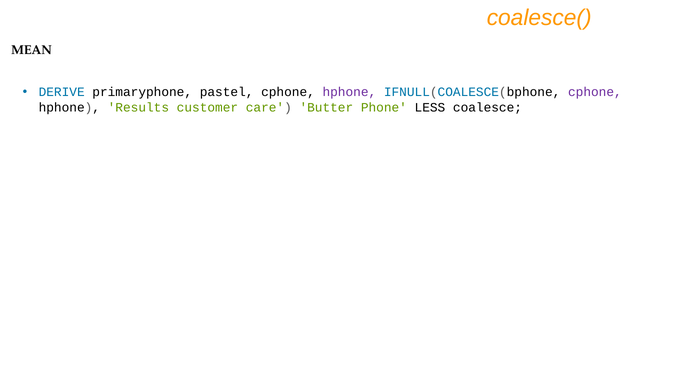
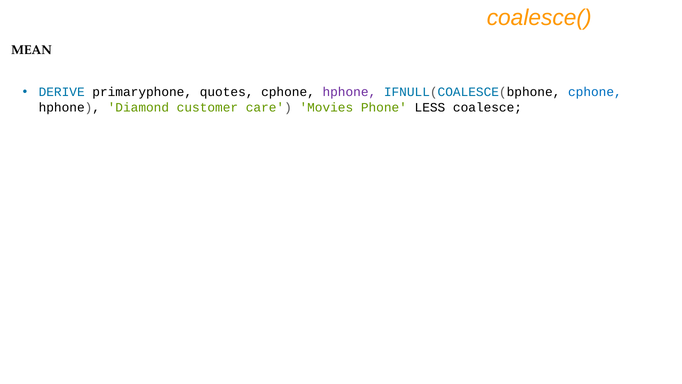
pastel: pastel -> quotes (227, 92)
cphone colour: purple -> blue (595, 92)
Results: Results -> Diamond (138, 107)
Butter: Butter -> Movies (326, 107)
